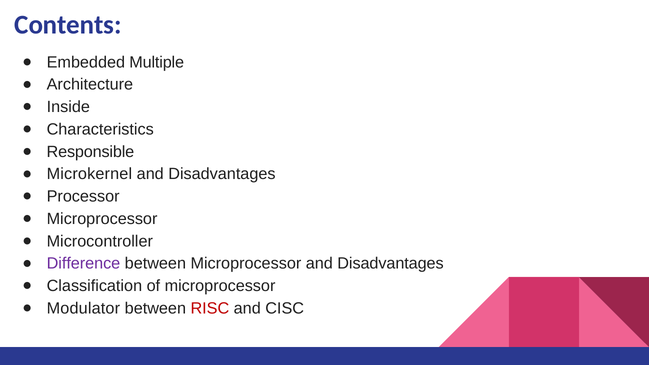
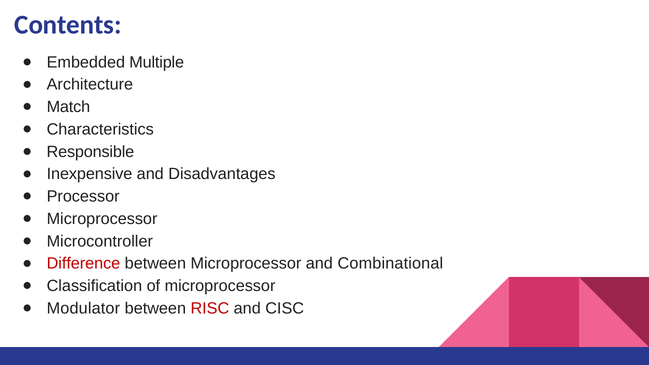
Inside: Inside -> Match (68, 107)
Microkernel: Microkernel -> Inexpensive (90, 174)
Difference colour: purple -> red (83, 264)
Microprocessor and Disadvantages: Disadvantages -> Combinational (390, 264)
